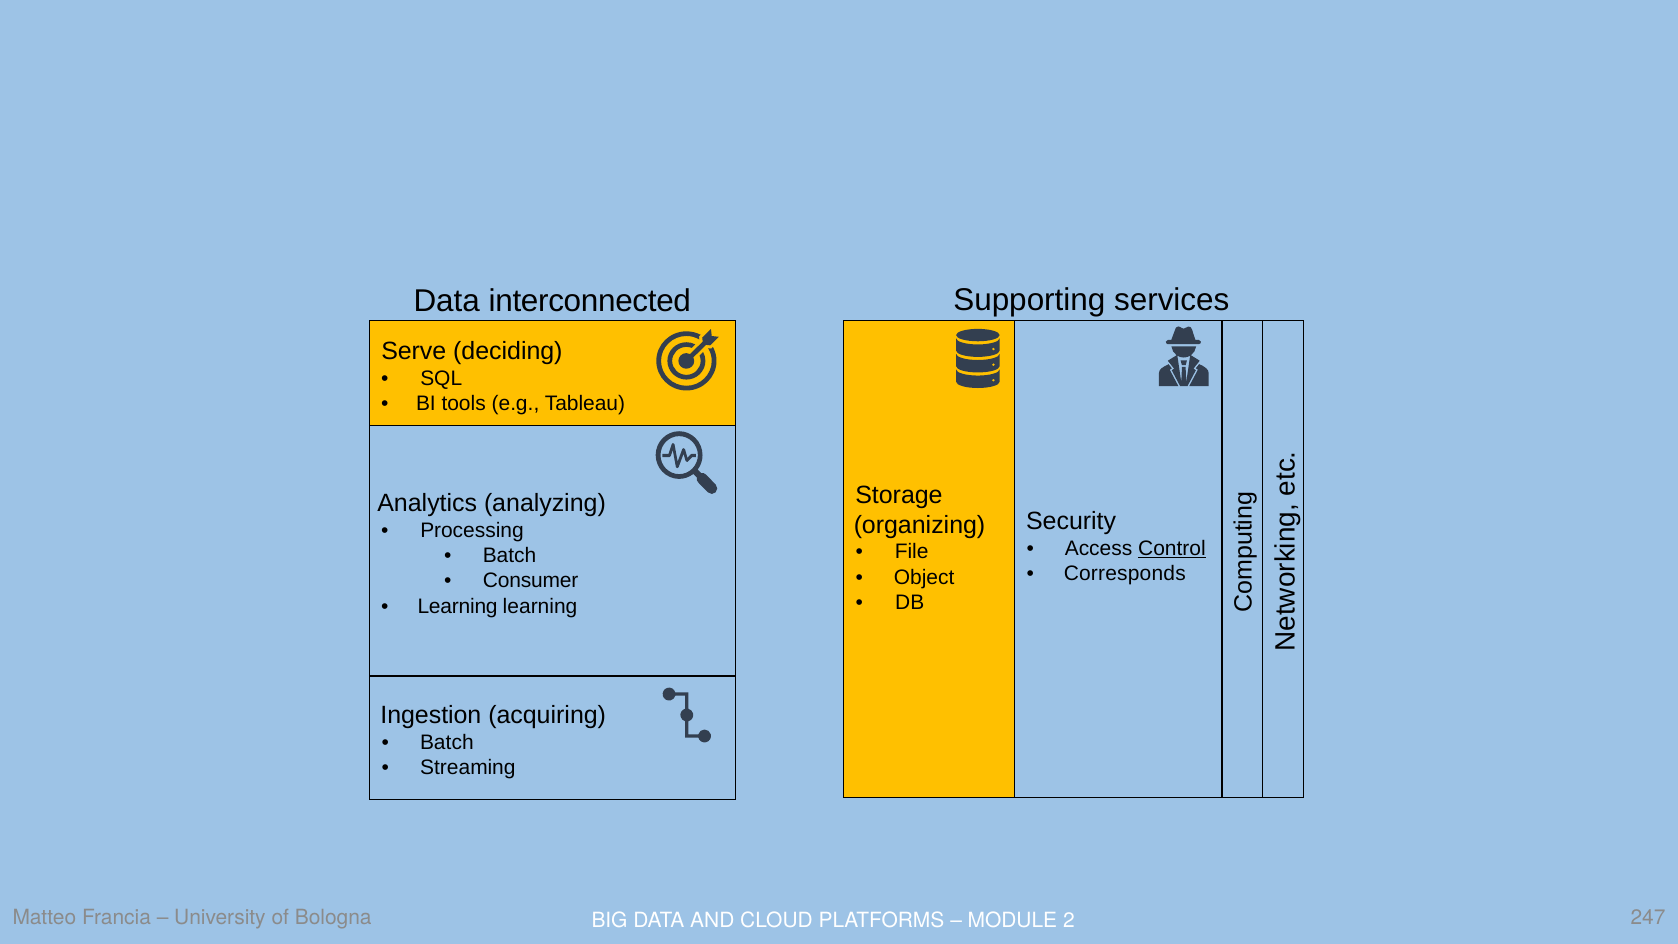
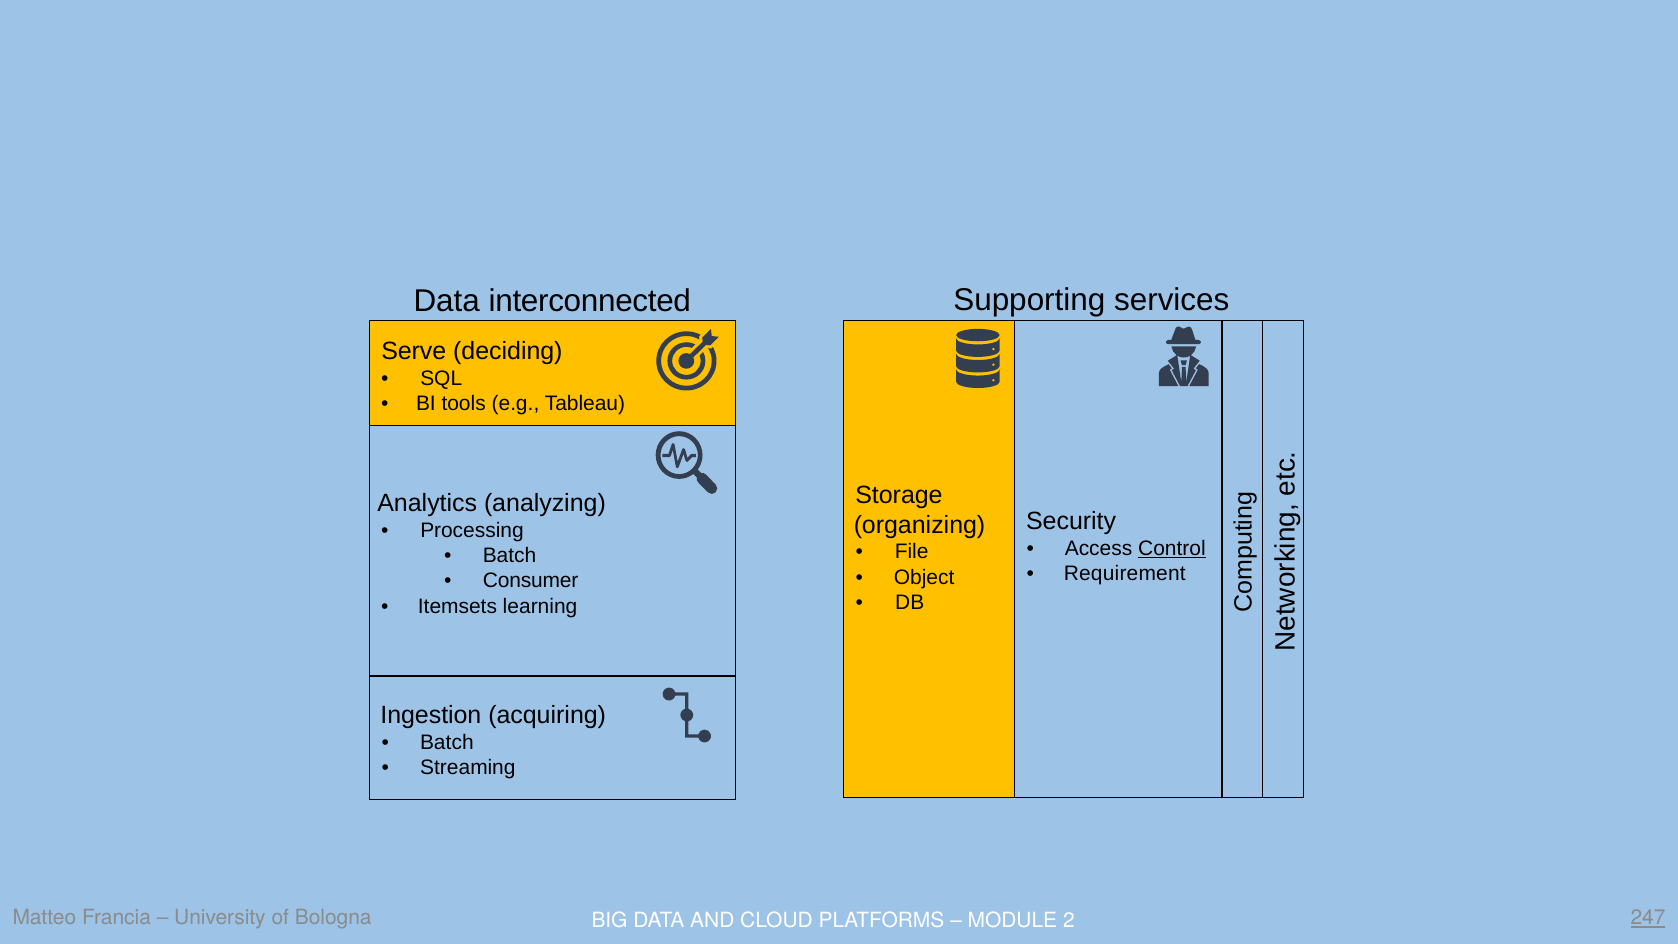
Corresponds: Corresponds -> Requirement (1125, 574)
Learning: Learning -> Itemsets (457, 606)
247 underline: none -> present (1648, 918)
